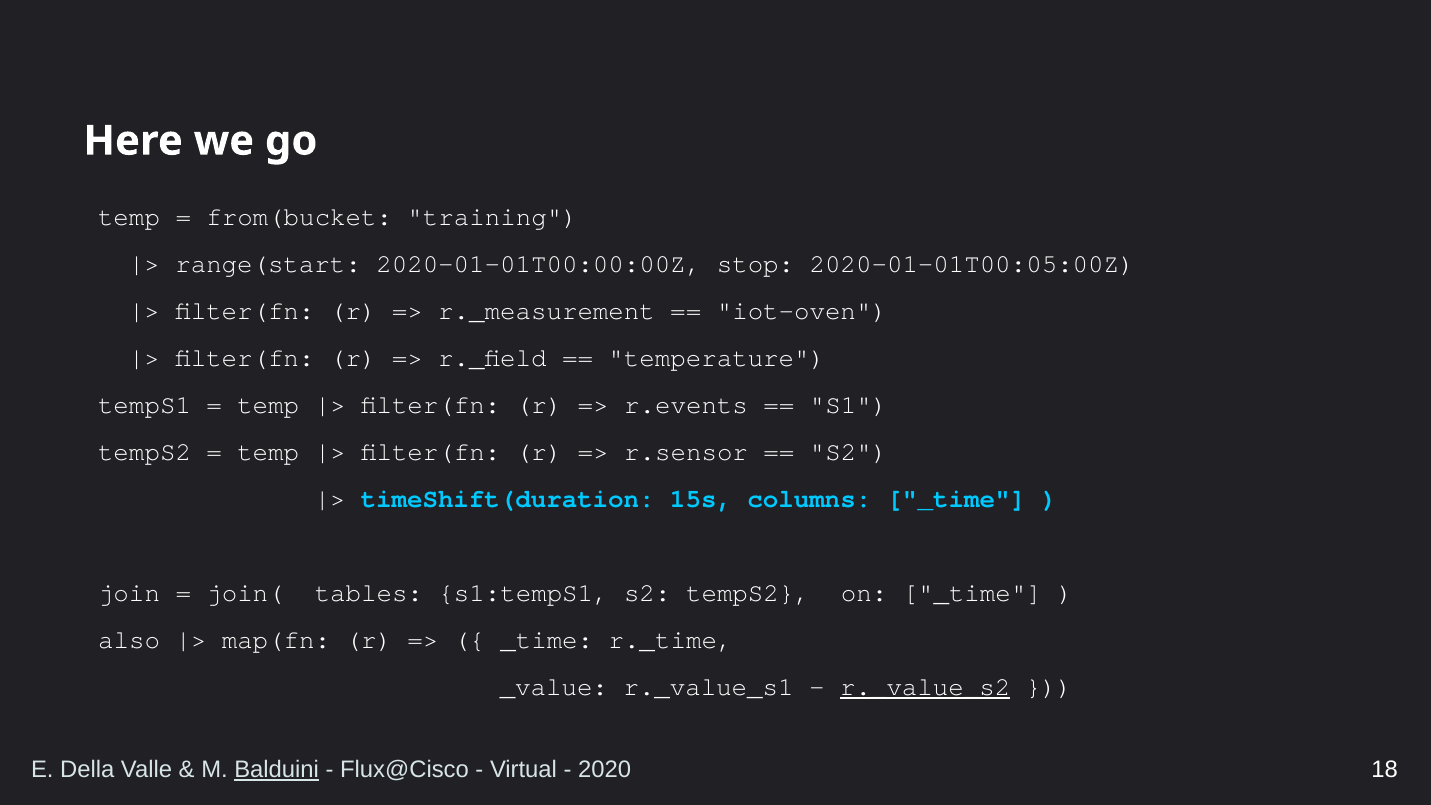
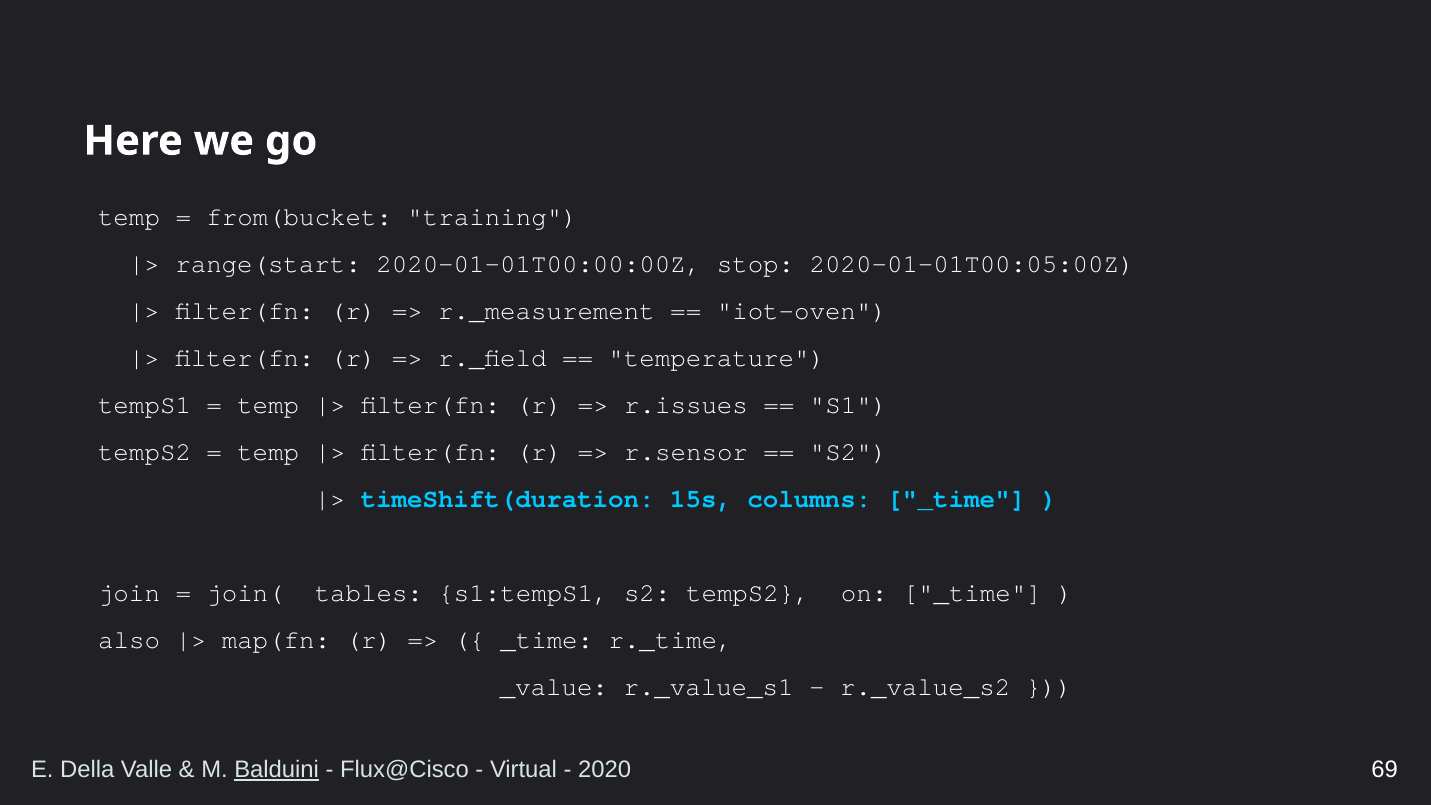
r.events: r.events -> r.issues (686, 405)
r._value_s2 underline: present -> none (925, 687)
18: 18 -> 69 (1385, 769)
